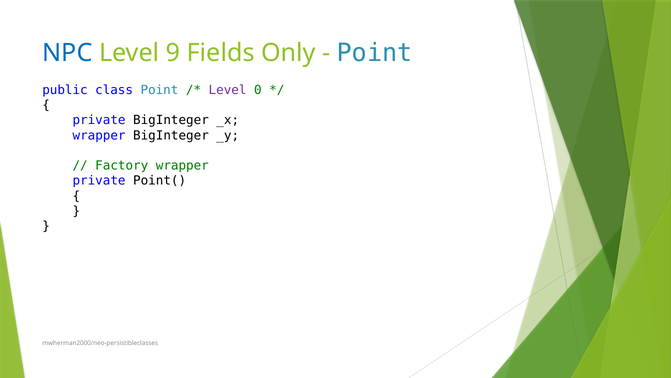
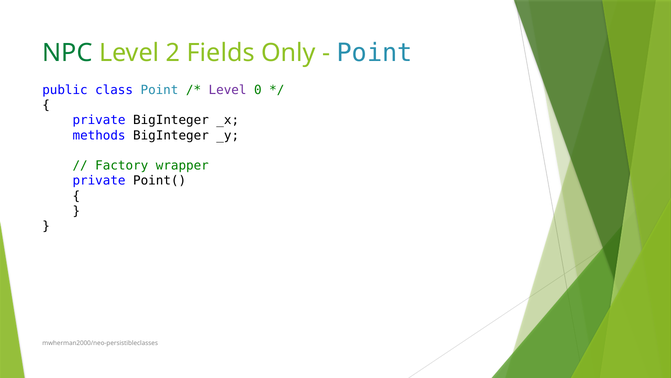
NPC colour: blue -> green (67, 53)
9: 9 -> 2 (173, 53)
wrapper: wrapper -> methods (99, 135)
